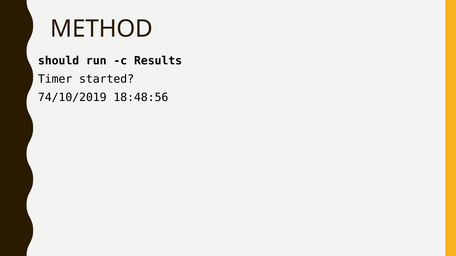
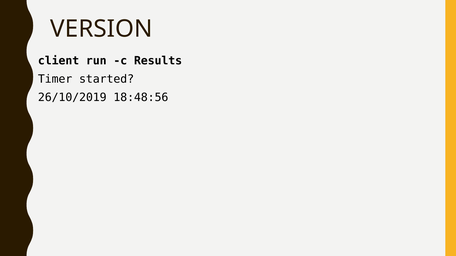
METHOD: METHOD -> VERSION (101, 29)
should: should -> client (59, 61)
74/10/2019: 74/10/2019 -> 26/10/2019 (72, 98)
